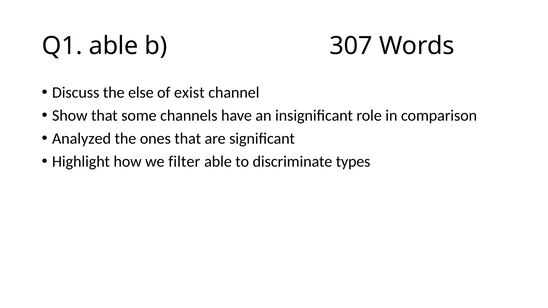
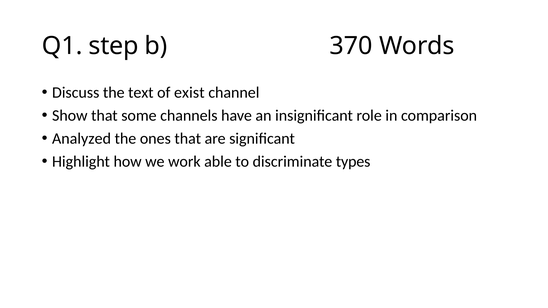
Q1 able: able -> step (114, 46)
307: 307 -> 370 (351, 46)
else: else -> text (141, 93)
filter: filter -> work (184, 162)
